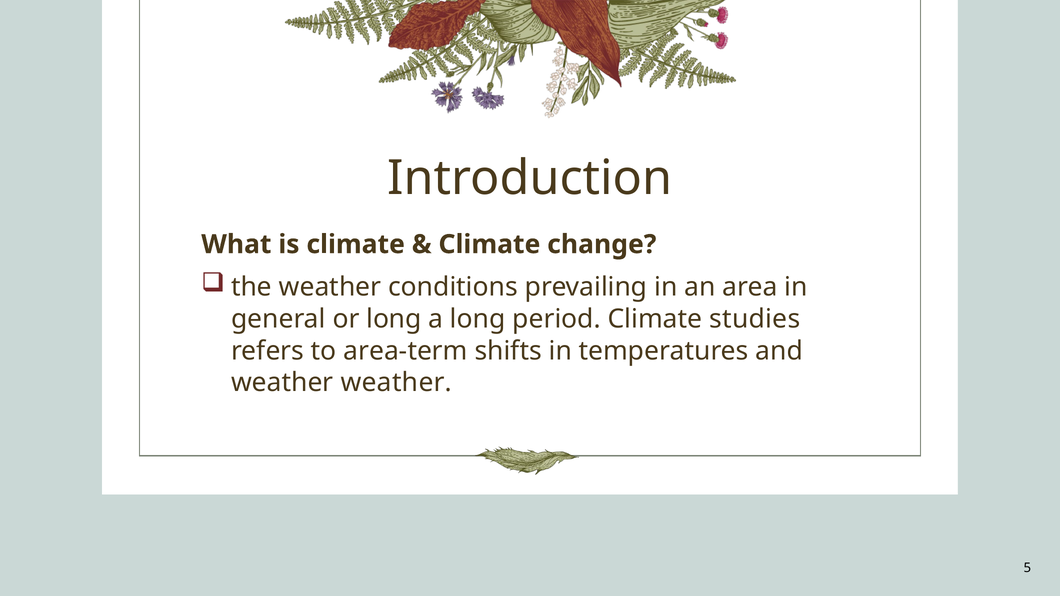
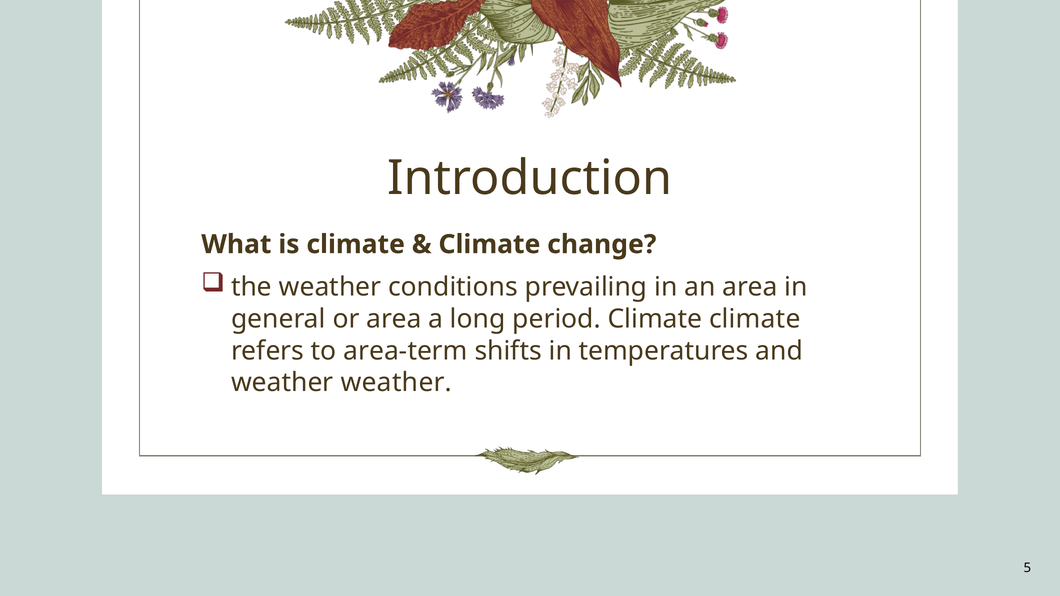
or long: long -> area (394, 319)
Climate studies: studies -> climate (755, 319)
